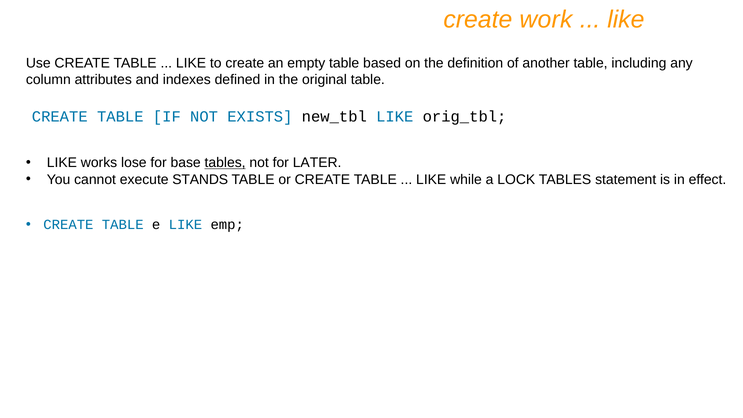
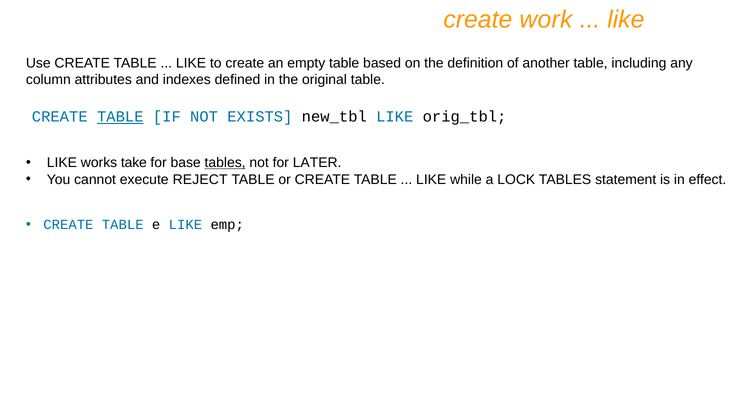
TABLE underline: none -> present (120, 117)
lose: lose -> take (134, 163)
STANDS: STANDS -> REJECT (200, 179)
